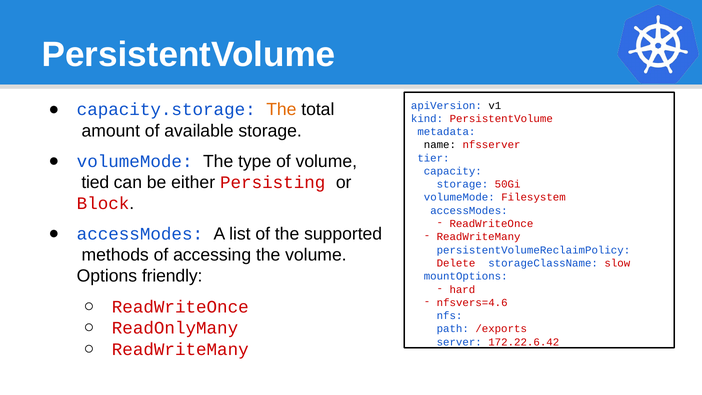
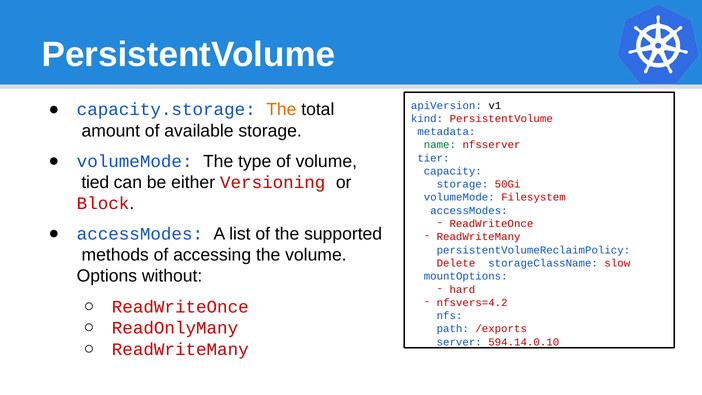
name colour: black -> green (440, 145)
Persisting: Persisting -> Versioning (273, 182)
friendly: friendly -> without (172, 276)
nfsvers=4.6: nfsvers=4.6 -> nfsvers=4.2 (472, 303)
172.22.6.42: 172.22.6.42 -> 594.14.0.10 (524, 342)
